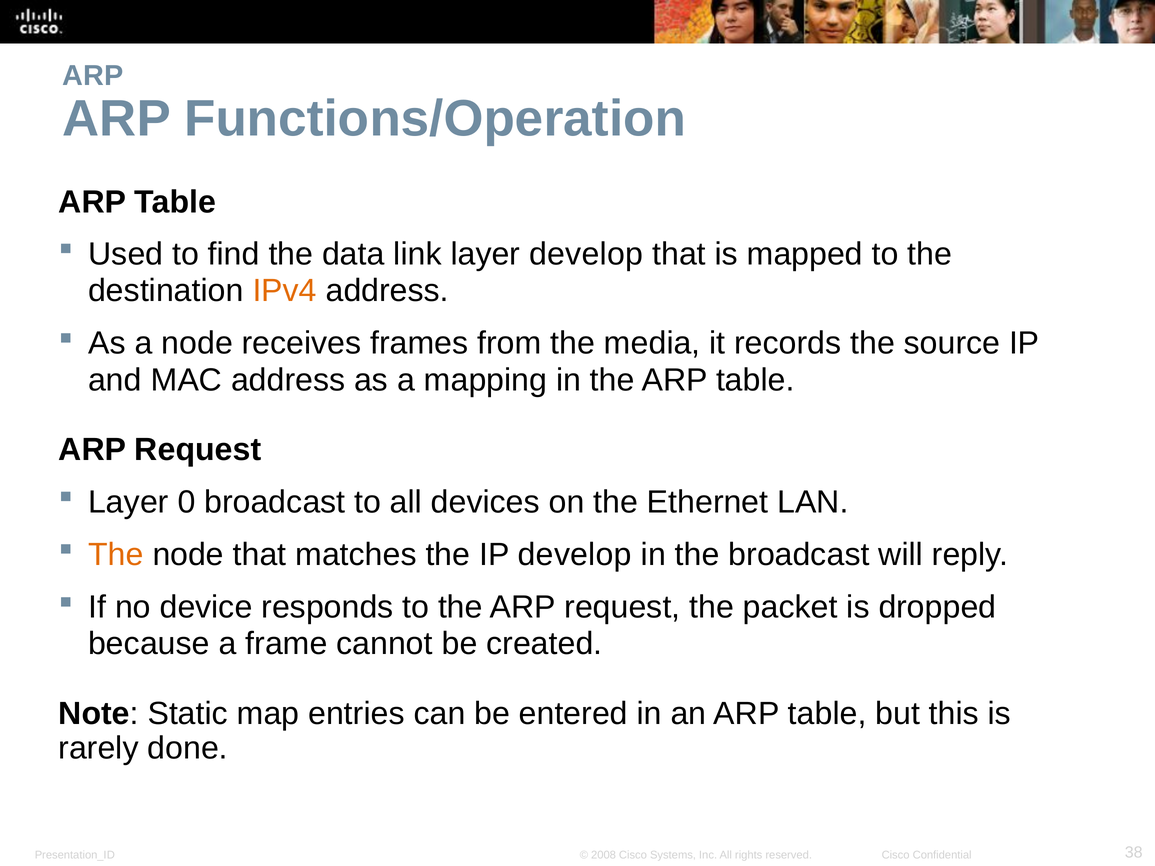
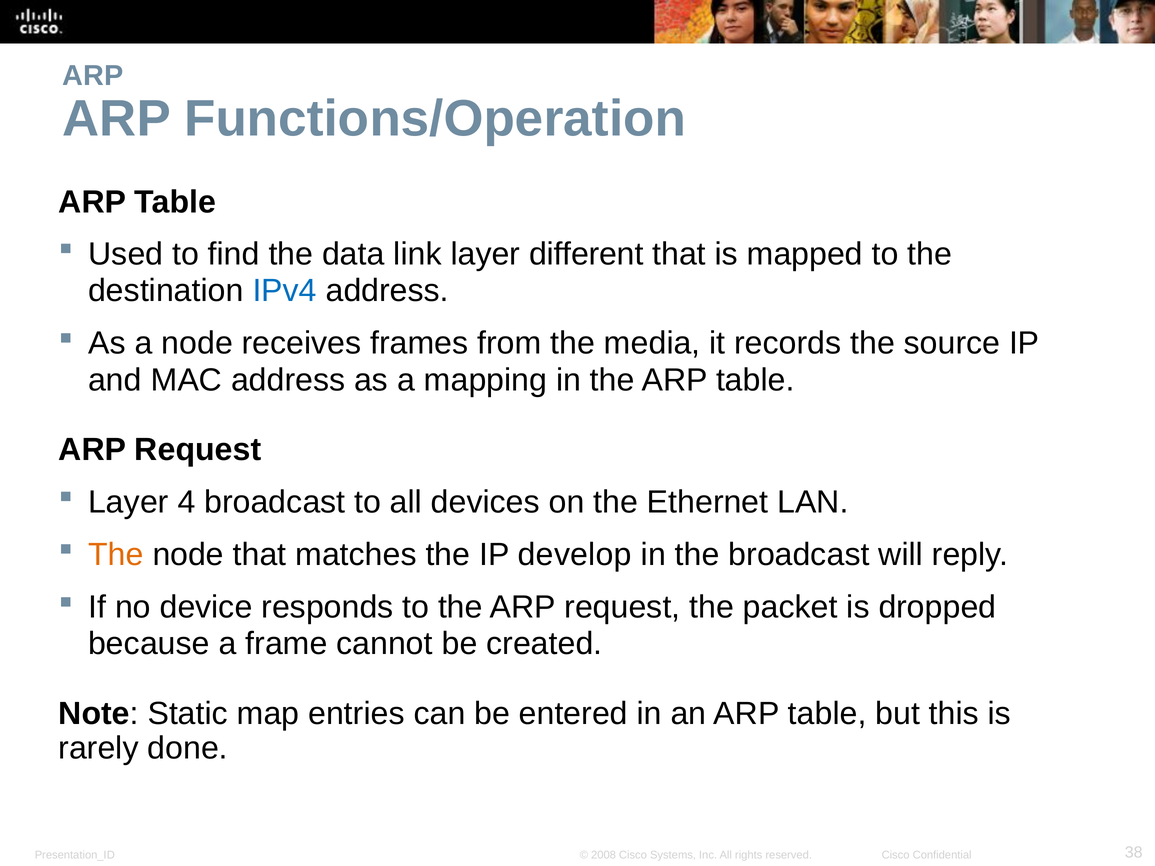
layer develop: develop -> different (586, 254)
IPv4 colour: orange -> blue (285, 291)
0: 0 -> 4 (186, 502)
